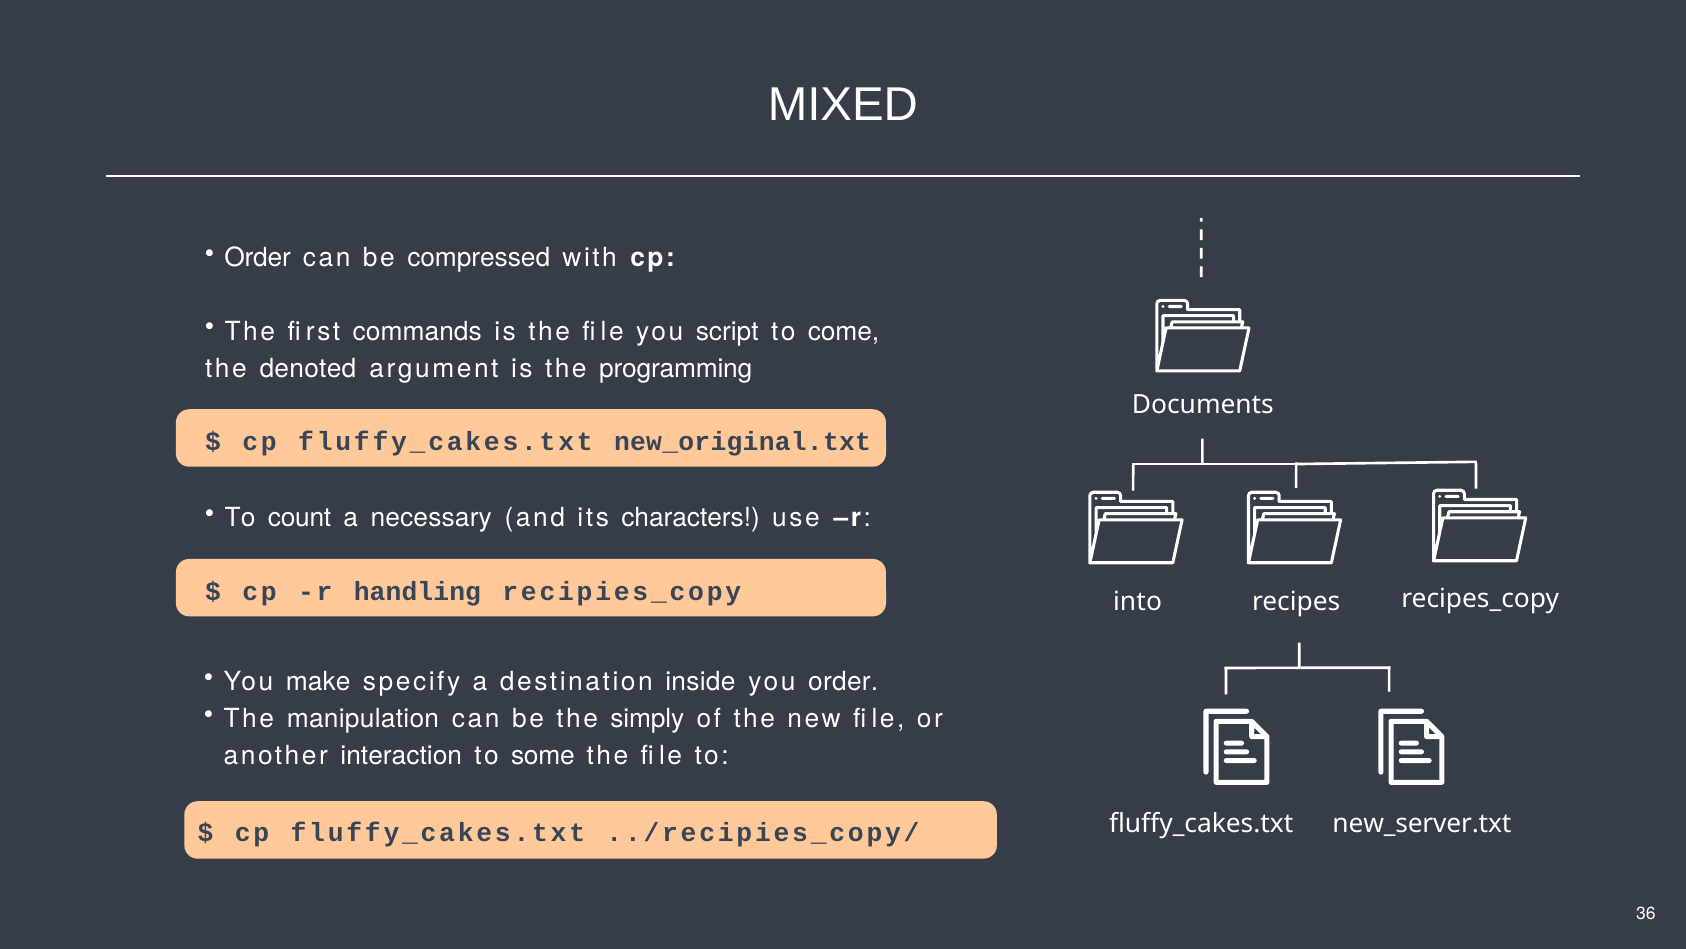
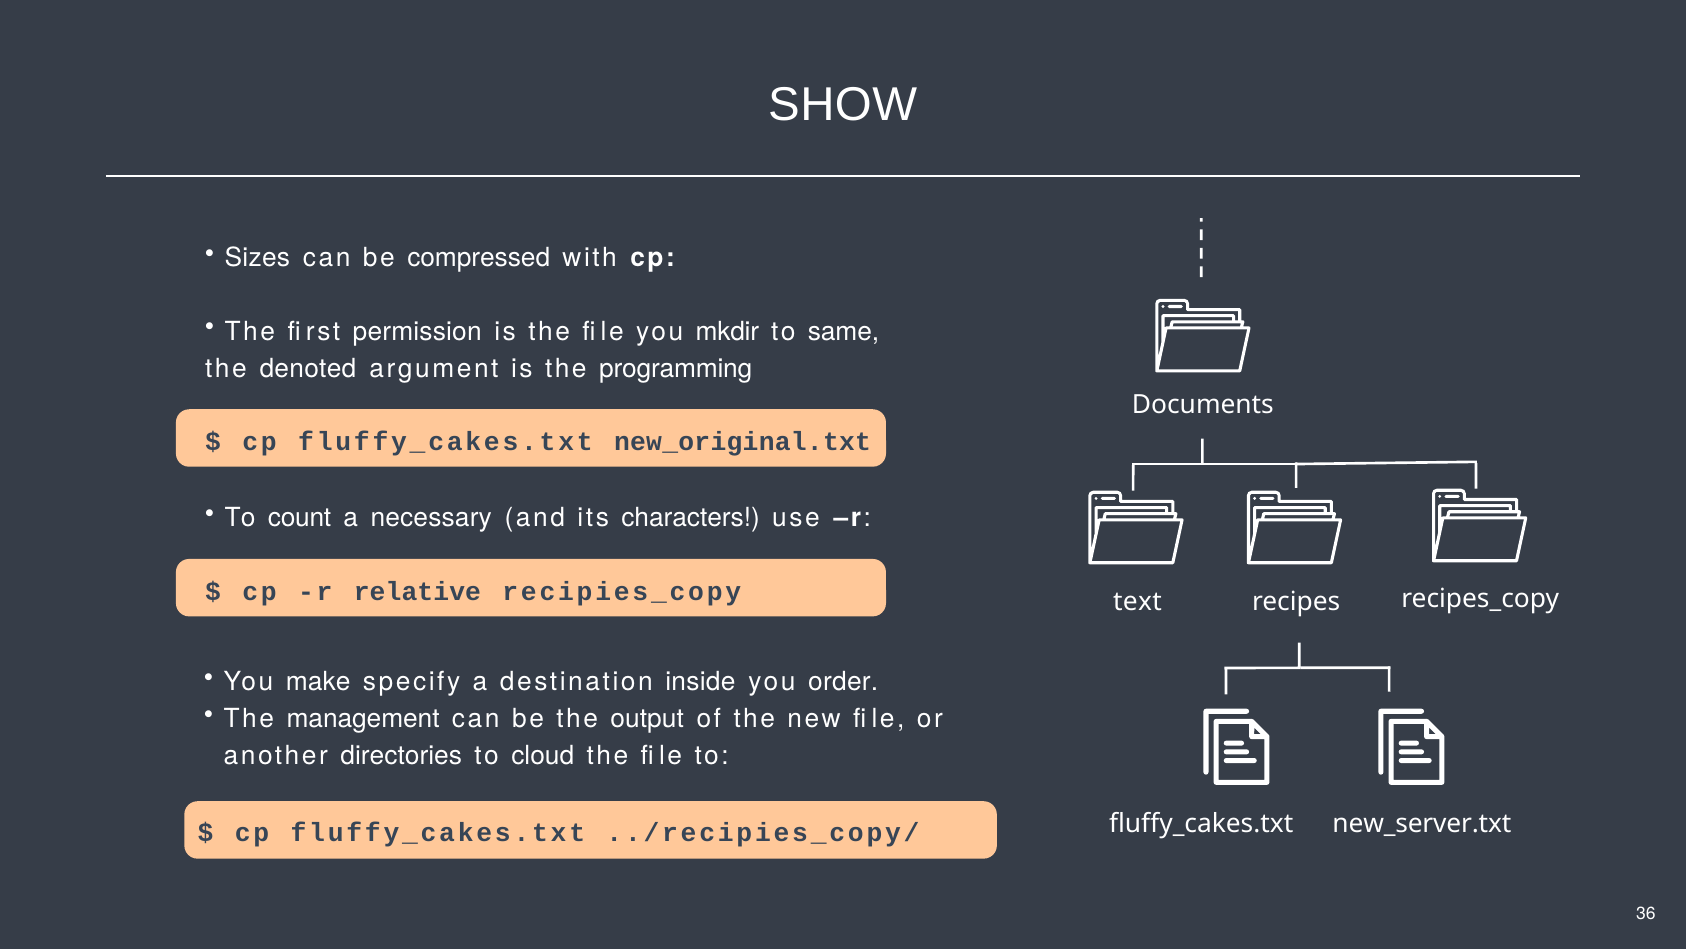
MIXED: MIXED -> SHOW (843, 105)
Order: Order -> Sizes (257, 258)
commands: commands -> permission (417, 331)
script: script -> mkdir (727, 331)
come: come -> same (844, 331)
handling: handling -> relative (417, 592)
into: into -> text (1137, 601)
manipulation: manipulation -> management (363, 719)
simply: simply -> output (647, 719)
interaction: interaction -> directories (401, 756)
some: some -> cloud (543, 756)
